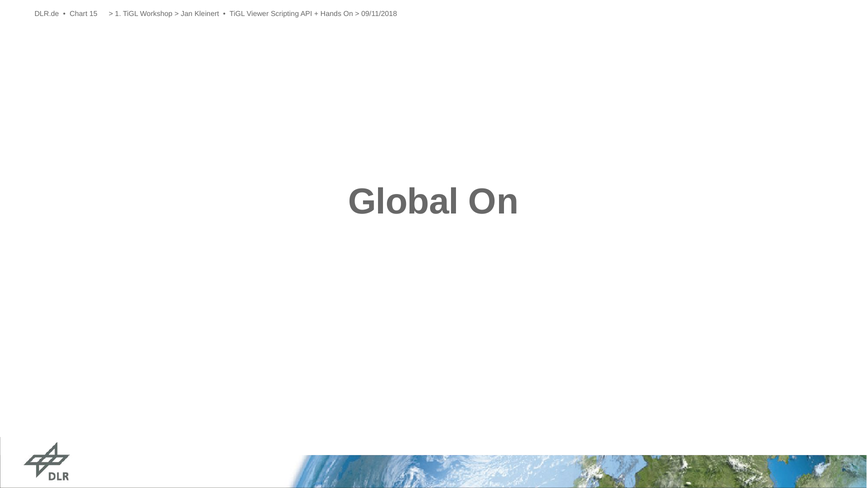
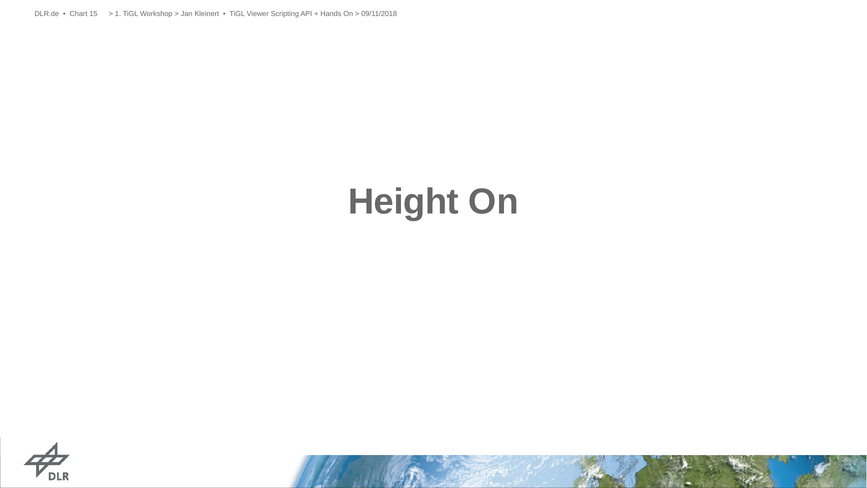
Global: Global -> Height (404, 201)
